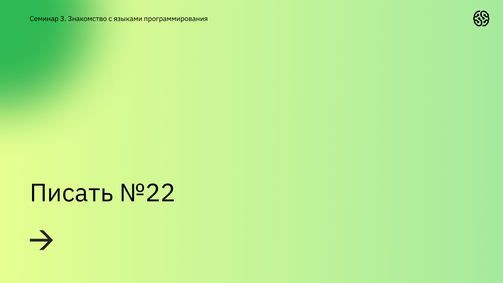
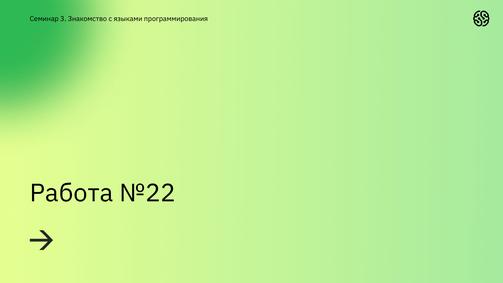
Писать: Писать -> Работа (72, 193)
